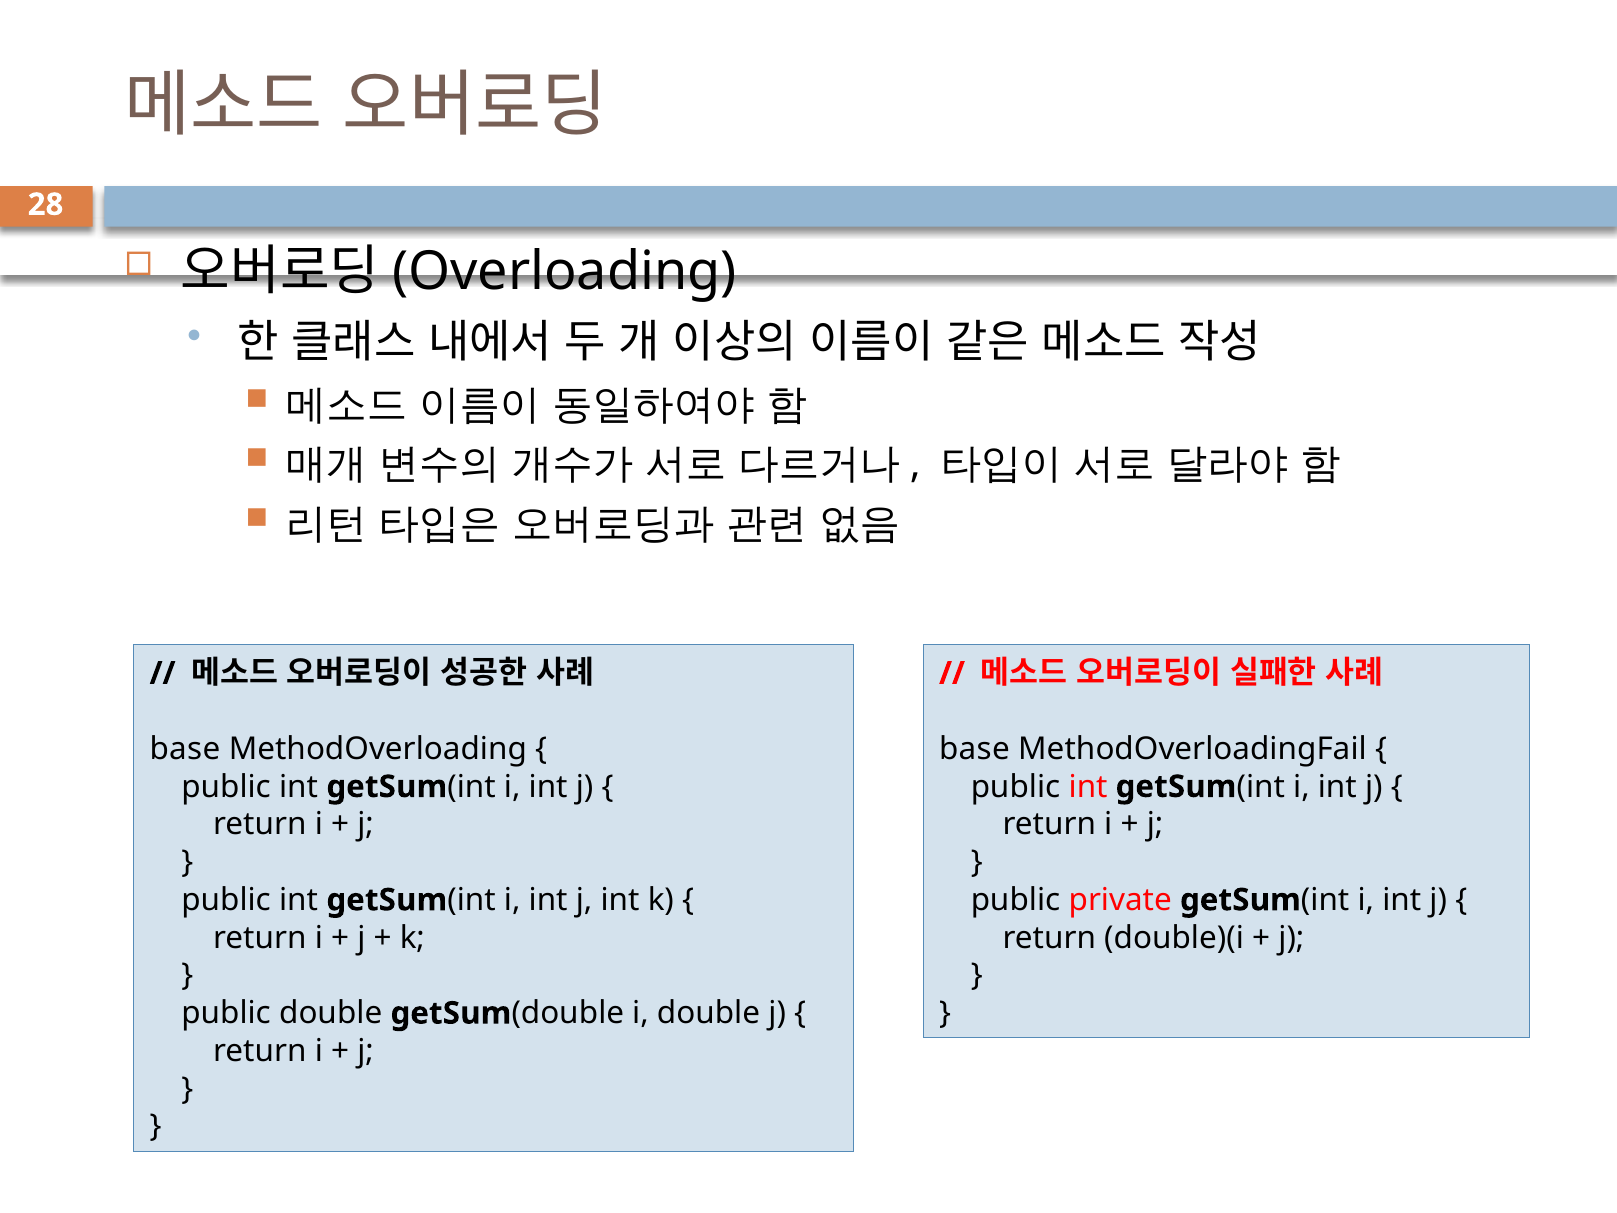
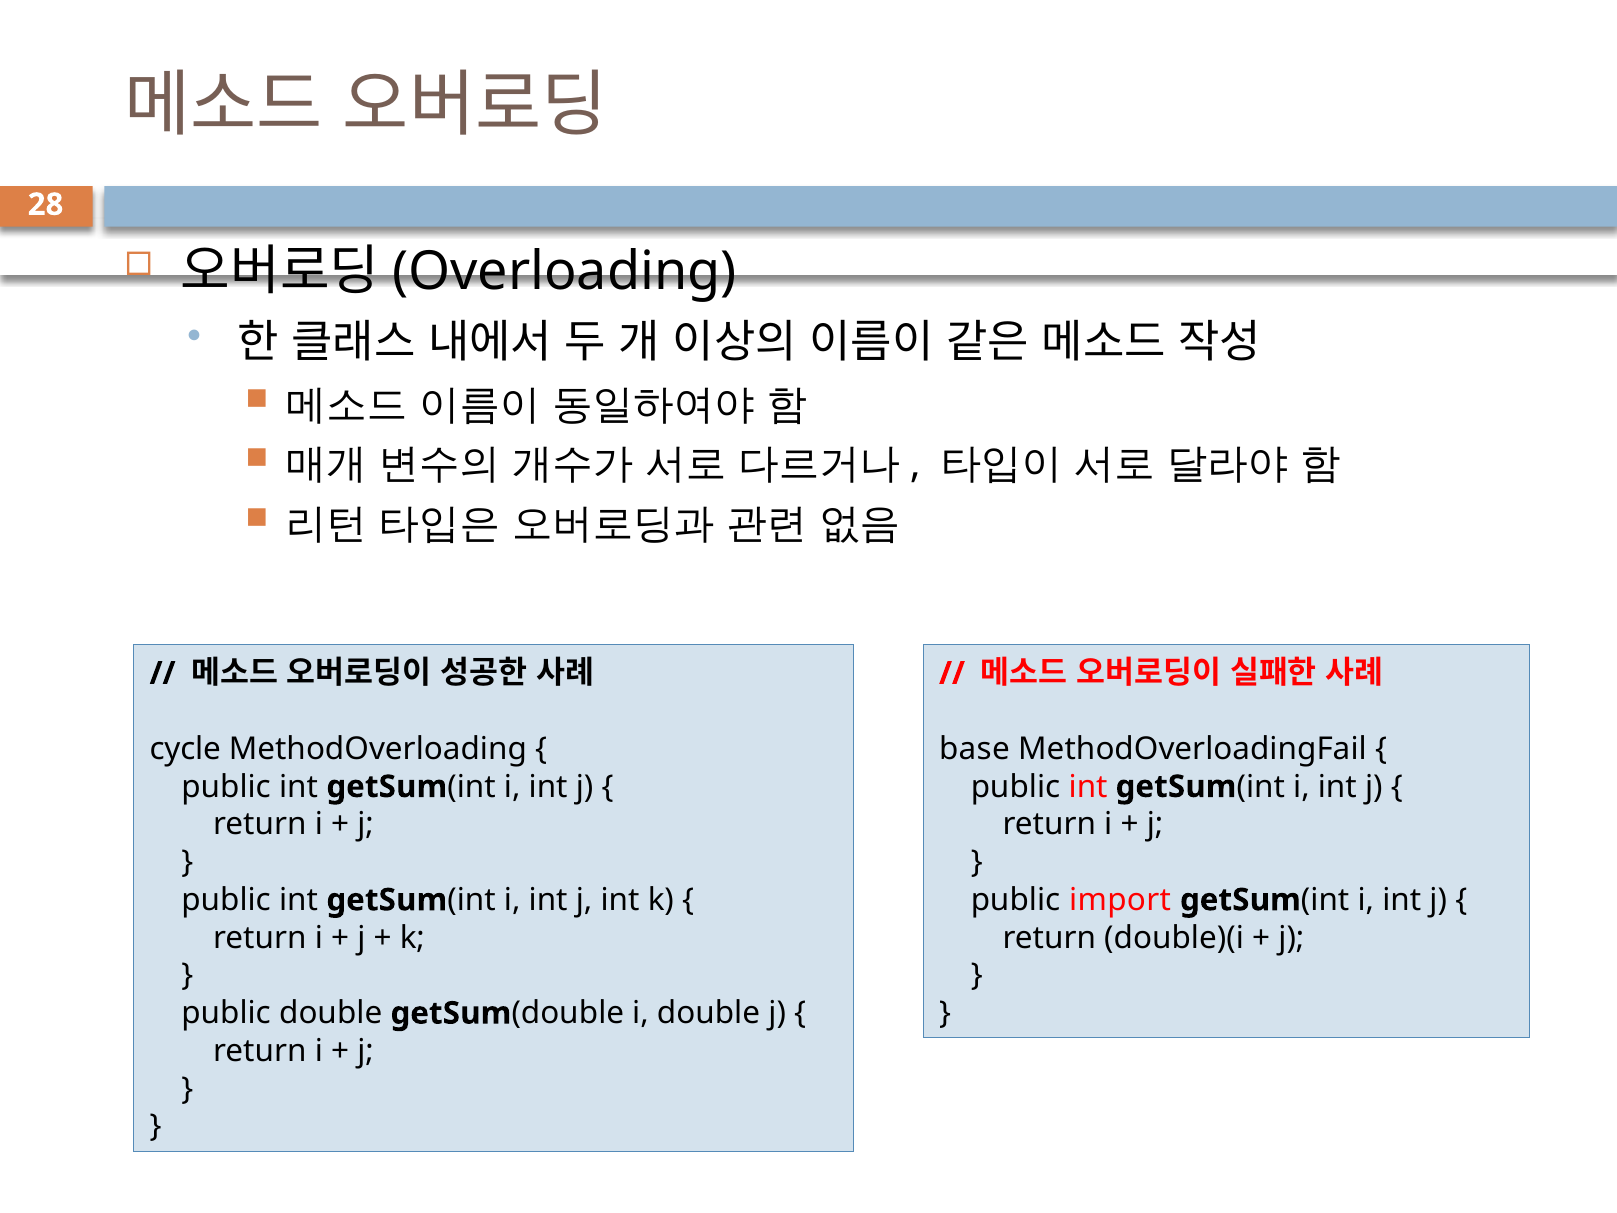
base: base -> cycle (185, 749)
private: private -> import (1120, 900)
